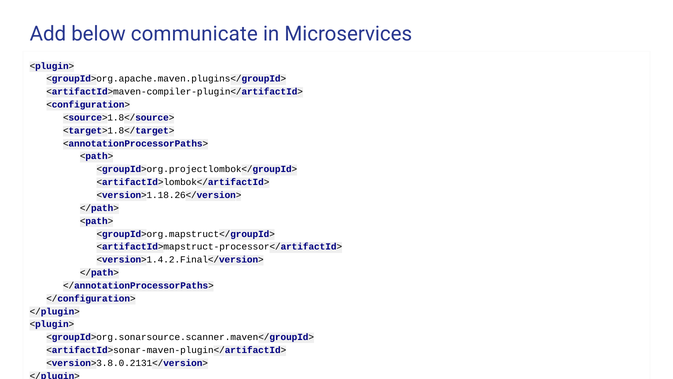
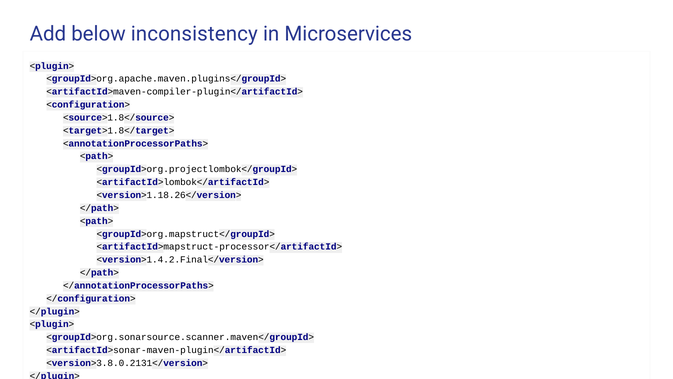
communicate: communicate -> inconsistency (194, 34)
